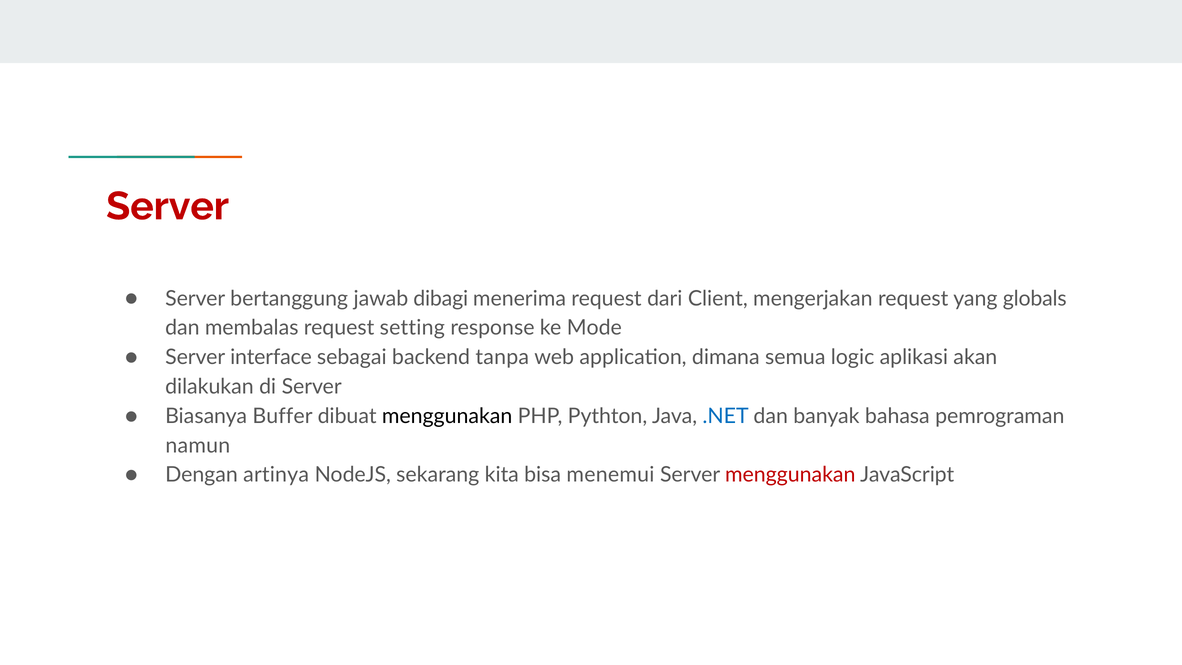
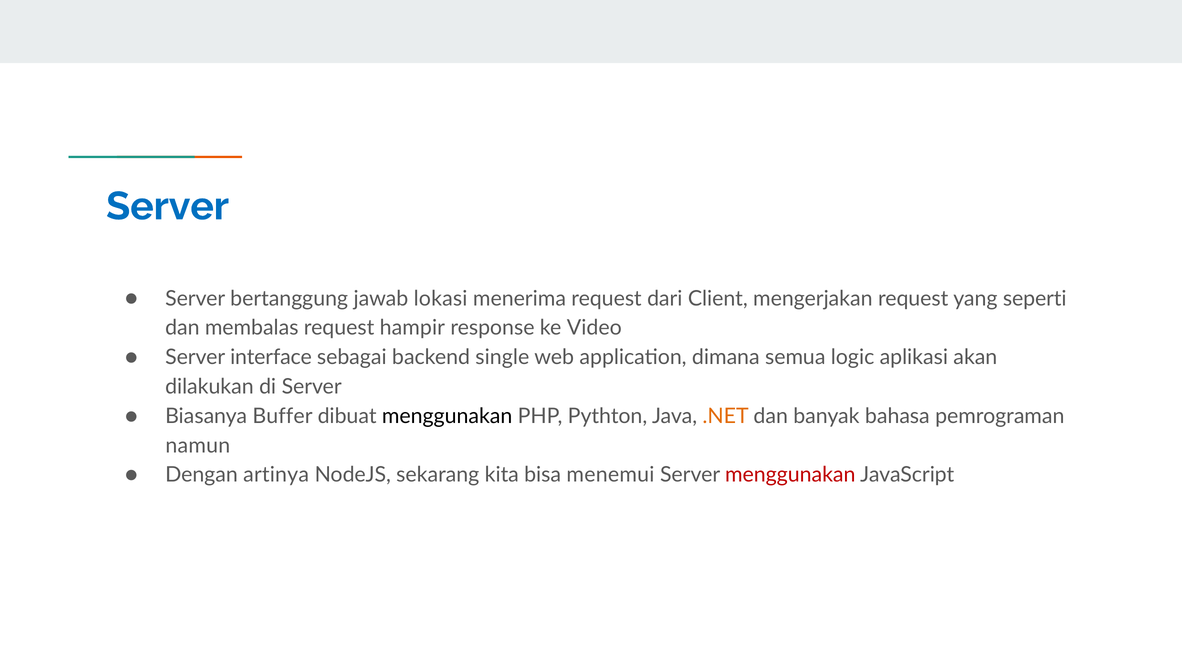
Server colour: red -> blue (168, 206)
dibagi: dibagi -> lokasi (441, 298)
globals: globals -> seperti (1035, 298)
setting: setting -> hampir (412, 328)
Mode: Mode -> Video (594, 328)
tanpa: tanpa -> single (502, 357)
.NET colour: blue -> orange (726, 416)
